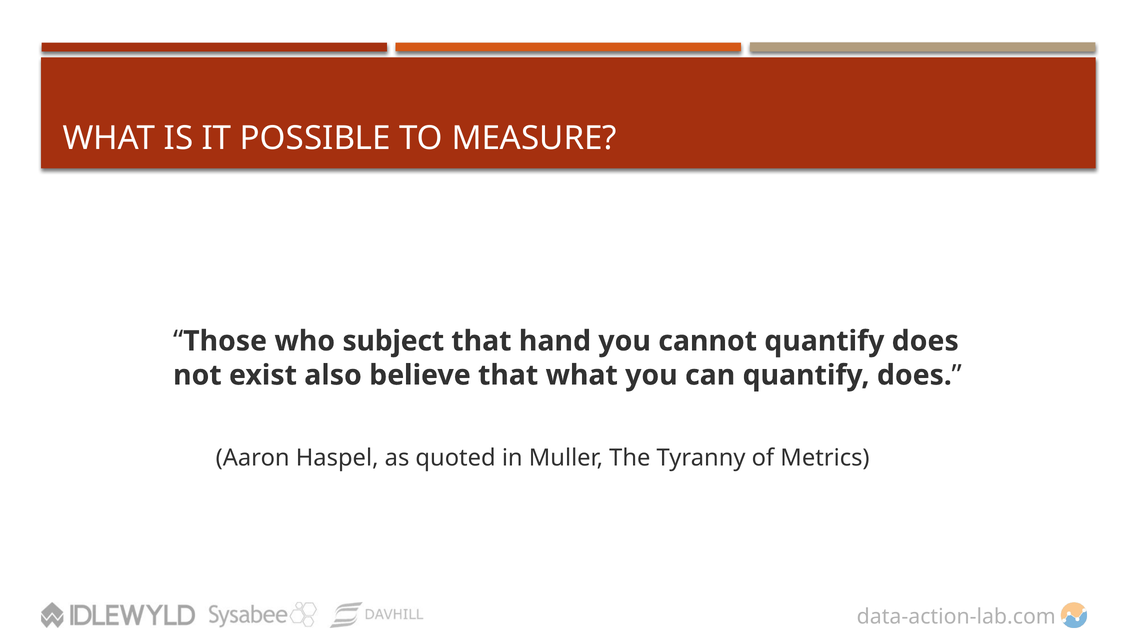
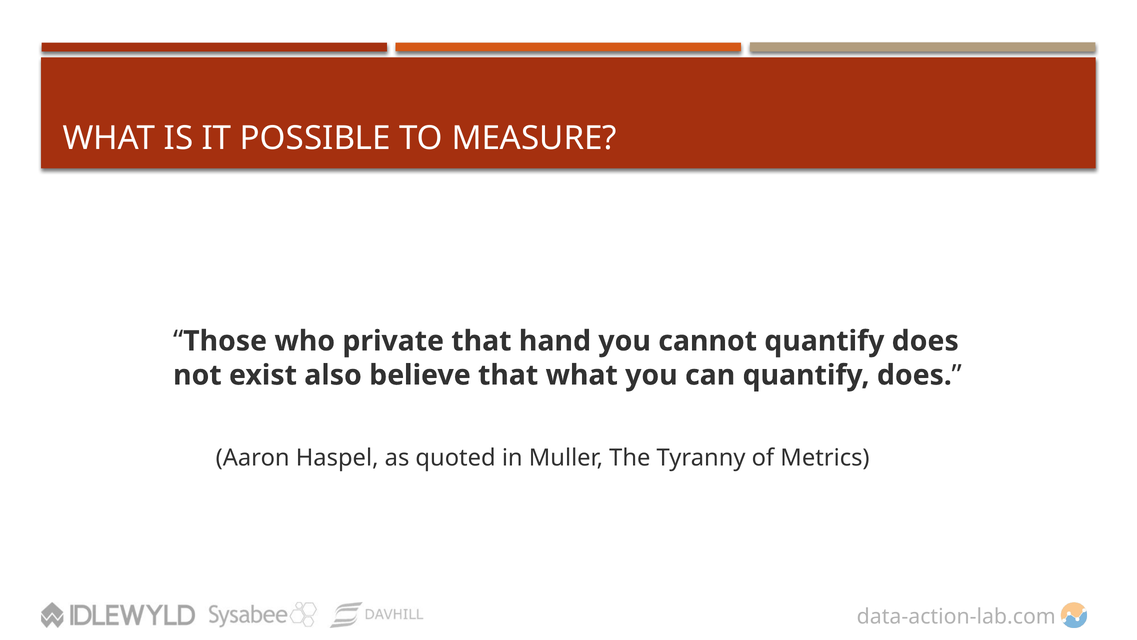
subject: subject -> private (393, 341)
